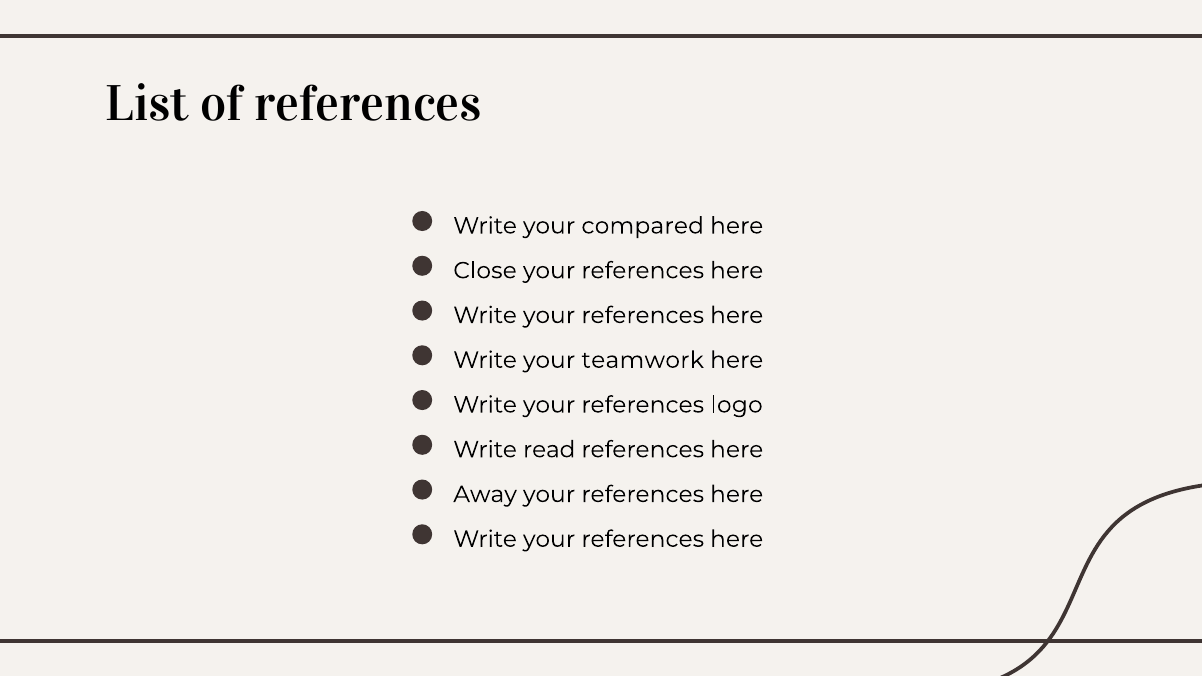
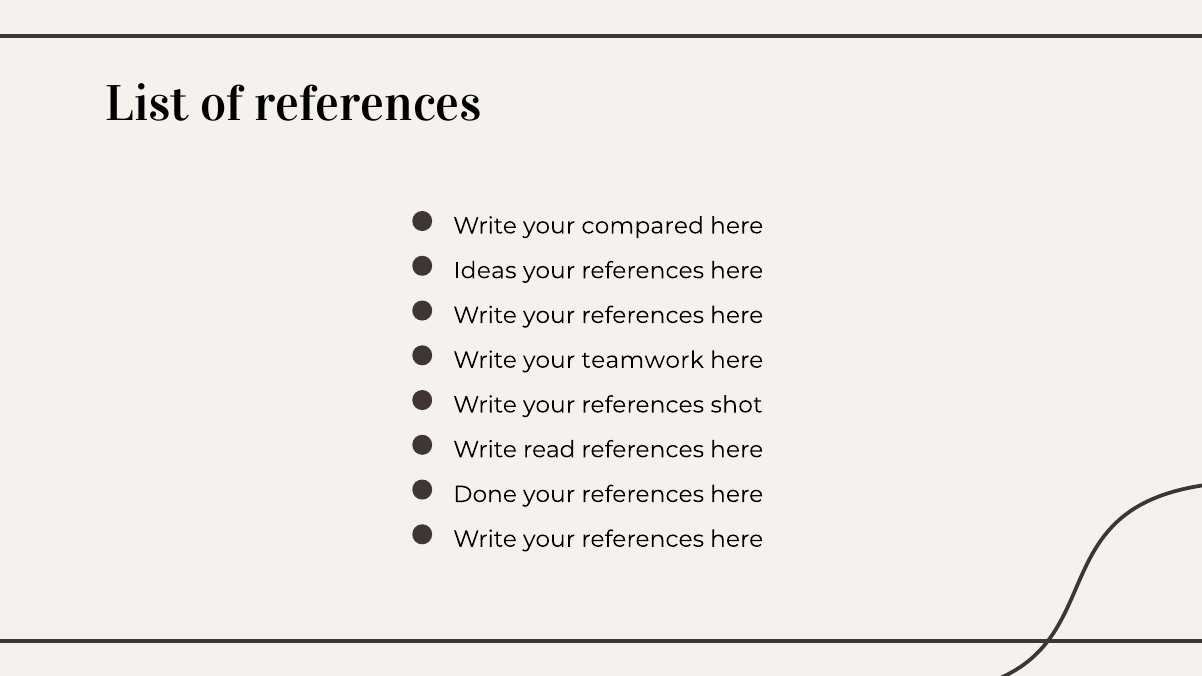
Close: Close -> Ideas (485, 271)
logo: logo -> shot (737, 405)
Away: Away -> Done (485, 494)
